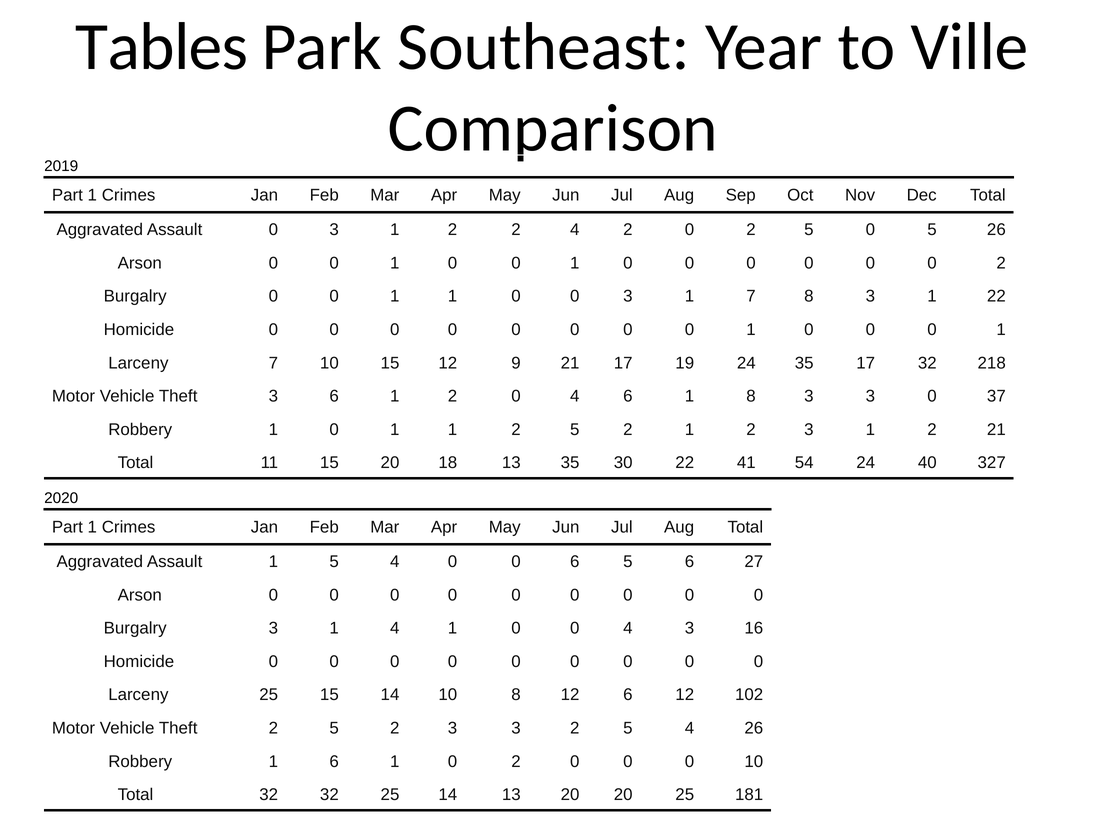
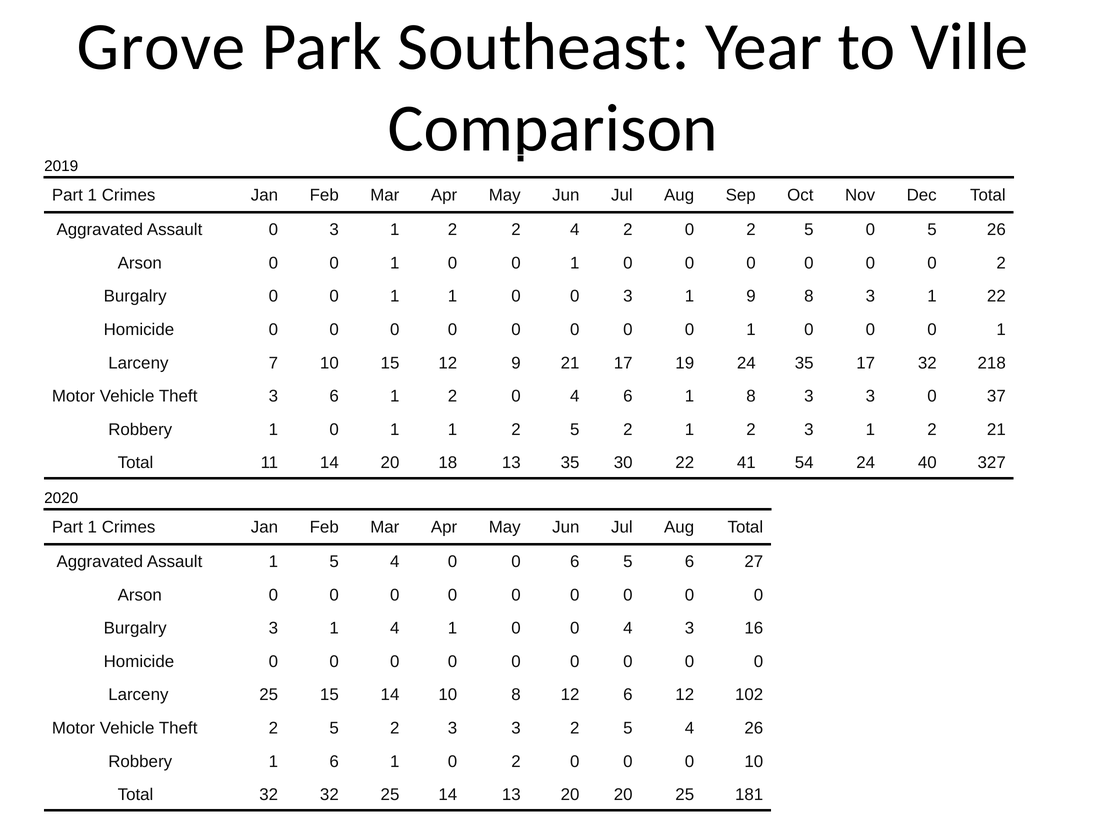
Tables: Tables -> Grove (161, 47)
1 7: 7 -> 9 (751, 296)
11 15: 15 -> 14 (329, 463)
